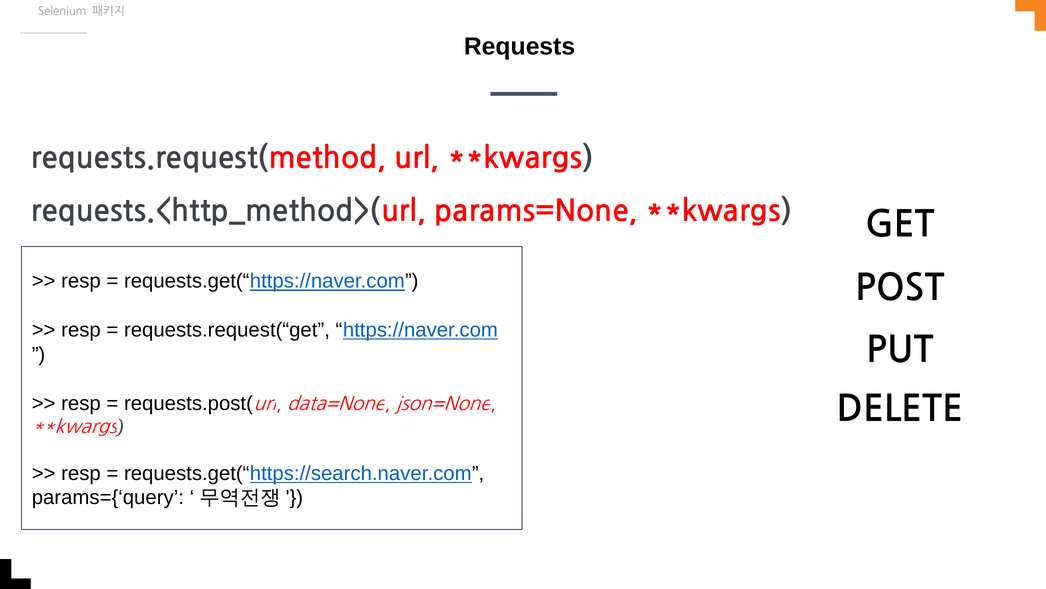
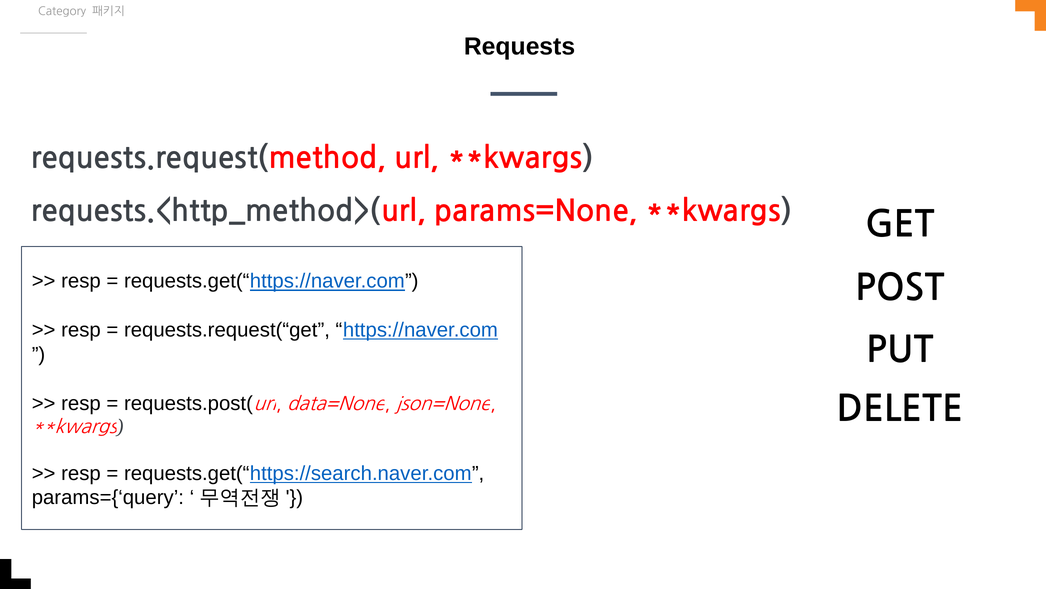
Selenium: Selenium -> Category (62, 11)
